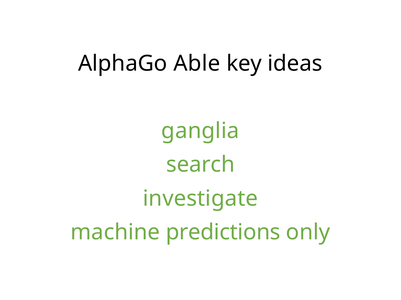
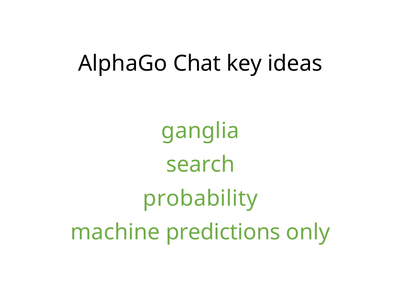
Able: Able -> Chat (197, 64)
investigate: investigate -> probability (200, 199)
